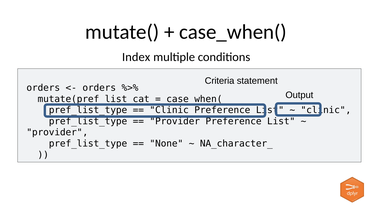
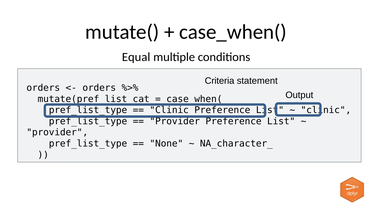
Index: Index -> Equal (136, 57)
